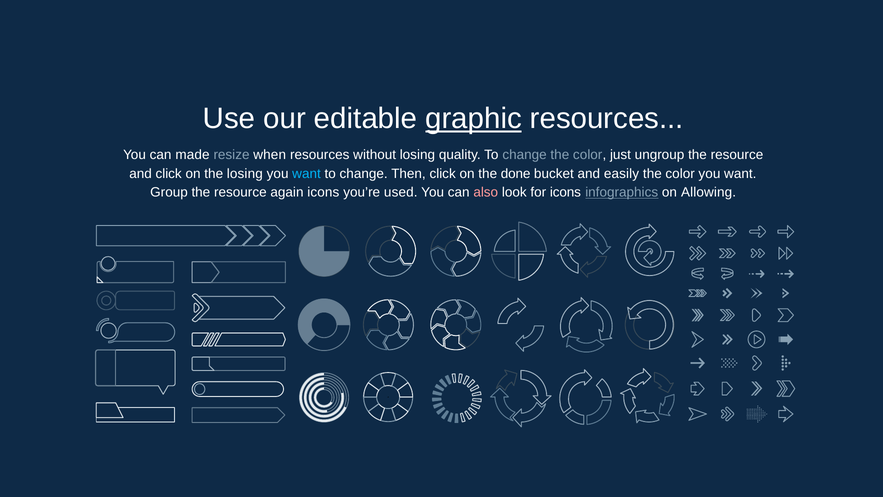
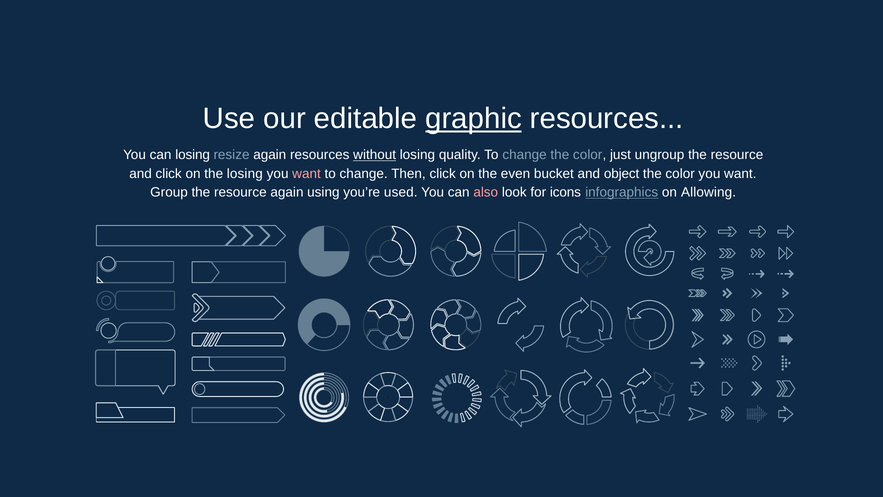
can made: made -> losing (193, 155)
resize when: when -> again (270, 155)
without underline: none -> present (375, 155)
want colour: light blue -> pink (307, 174)
done: done -> even (516, 174)
easily: easily -> object (622, 174)
again icons: icons -> using (323, 192)
